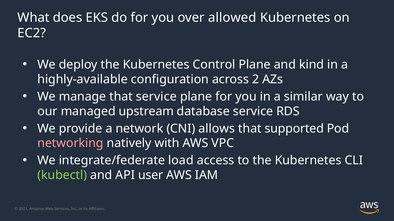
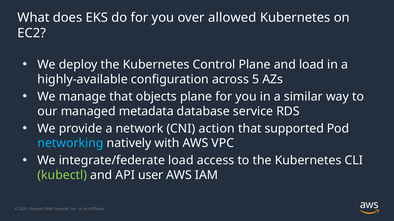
and kind: kind -> load (312, 65)
2: 2 -> 5 (256, 80)
that service: service -> objects (156, 97)
upstream: upstream -> metadata (146, 112)
allows: allows -> action (217, 129)
networking colour: pink -> light blue (70, 144)
